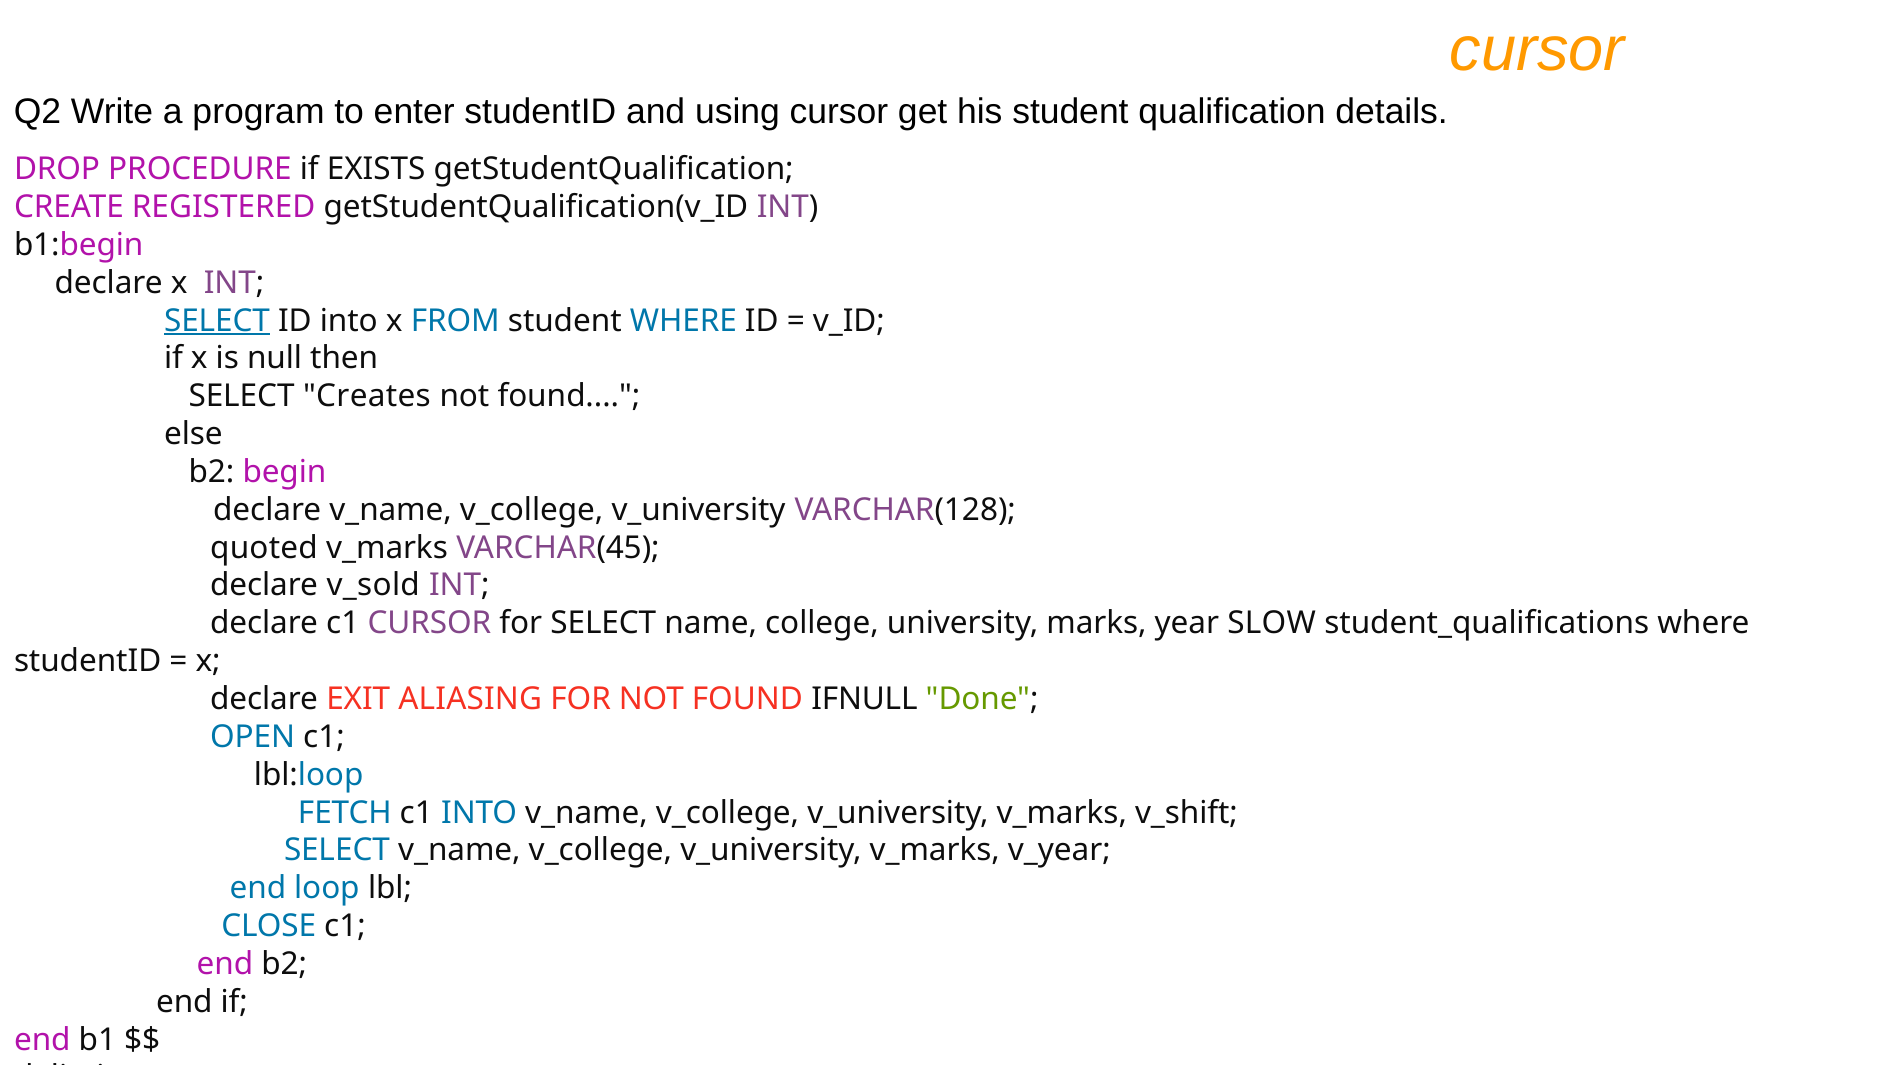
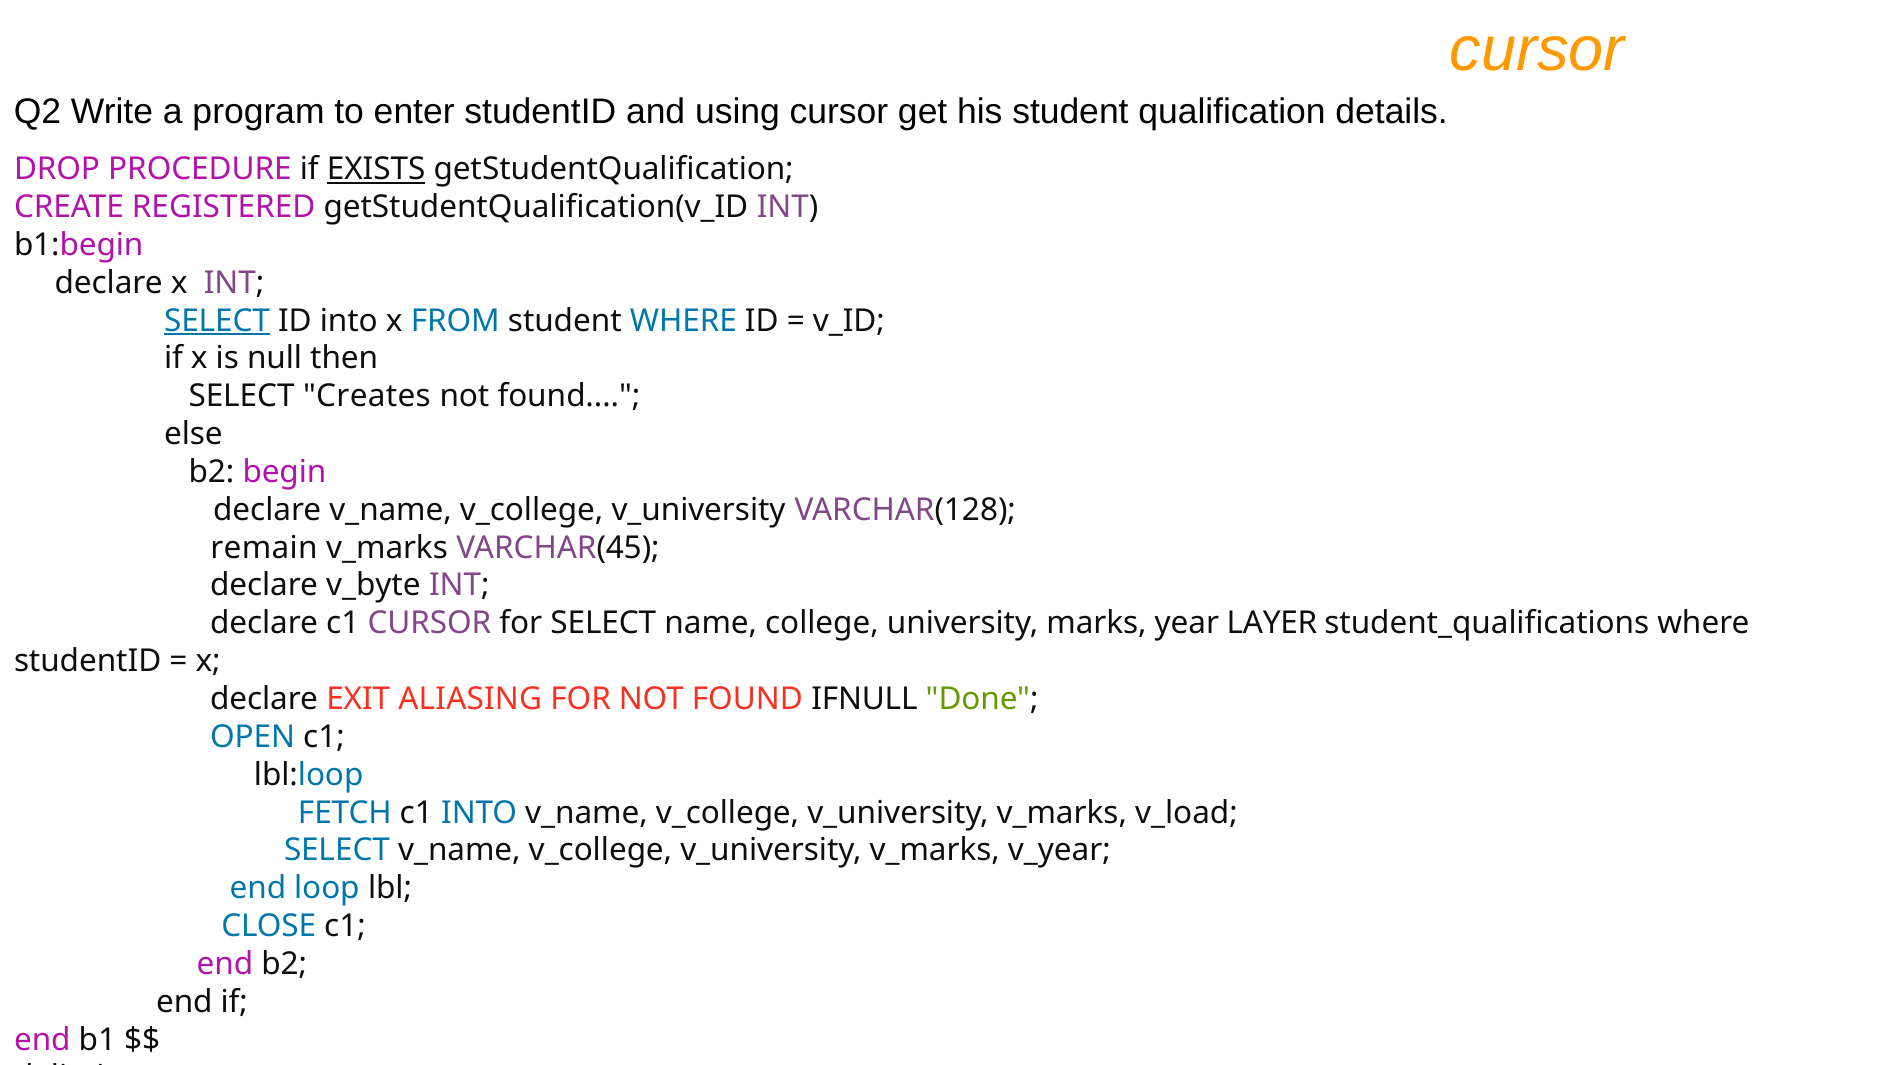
EXISTS underline: none -> present (376, 169)
quoted: quoted -> remain (264, 548)
v_sold: v_sold -> v_byte (373, 585)
SLOW: SLOW -> LAYER (1272, 623)
v_shift: v_shift -> v_load (1186, 812)
